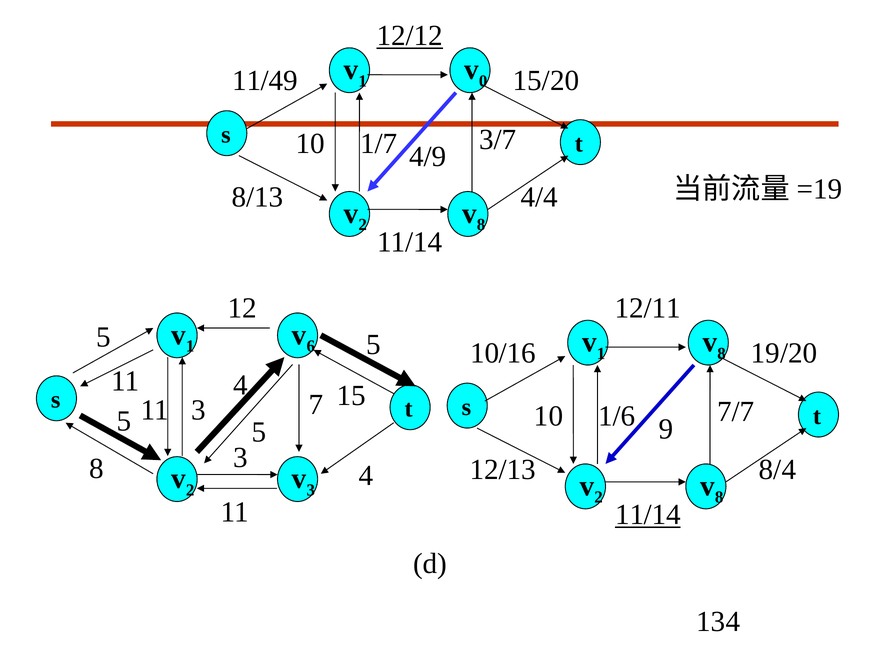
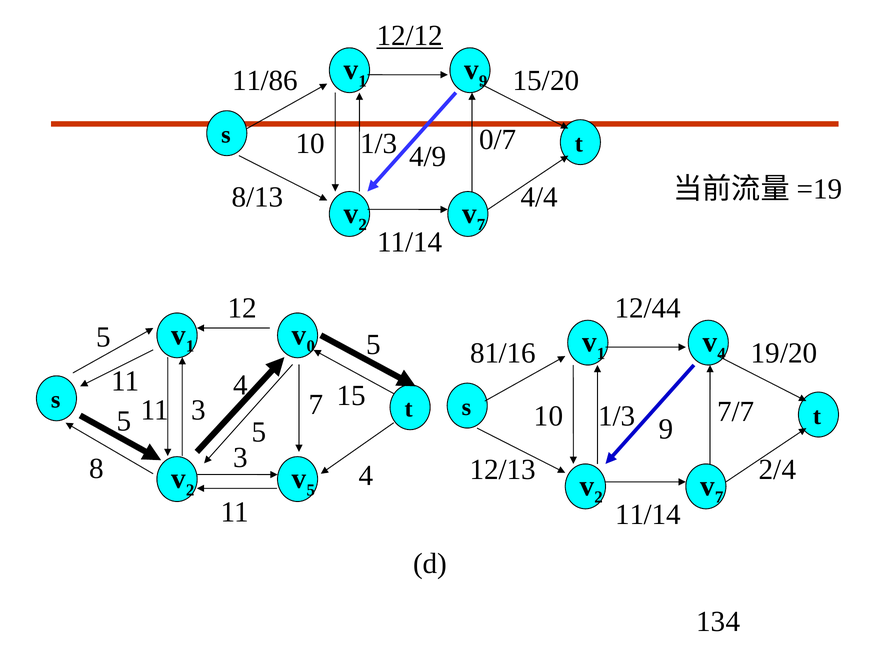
0: 0 -> 9 (483, 81)
11/49: 11/49 -> 11/86 (265, 81)
3/7: 3/7 -> 0/7 (498, 139)
1/7: 1/7 -> 1/3 (379, 144)
8: 8 -> 7 (481, 225)
12/11: 12/11 -> 12/44 (648, 308)
6: 6 -> 0 (311, 346)
8: 8 -> 4 (722, 354)
10/16: 10/16 -> 81/16 (503, 353)
1/6: 1/6 -> 1/3 (617, 416)
8/4: 8/4 -> 2/4 (778, 470)
3: 3 -> 5 (311, 490)
8: 8 -> 7 (719, 498)
11/14 underline: present -> none (648, 515)
